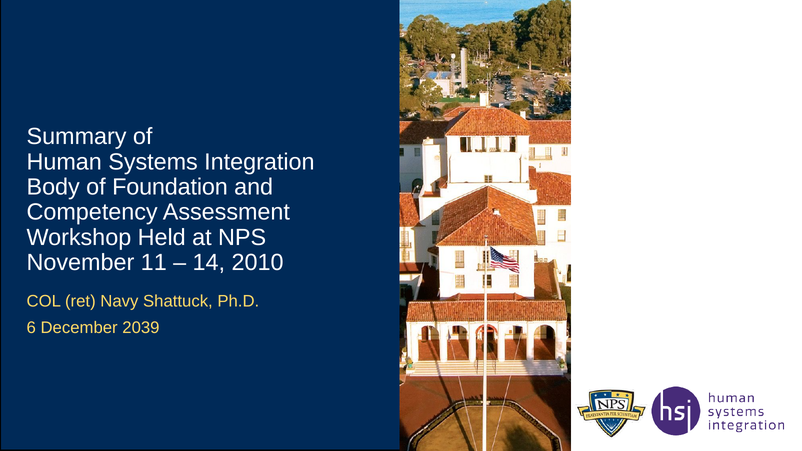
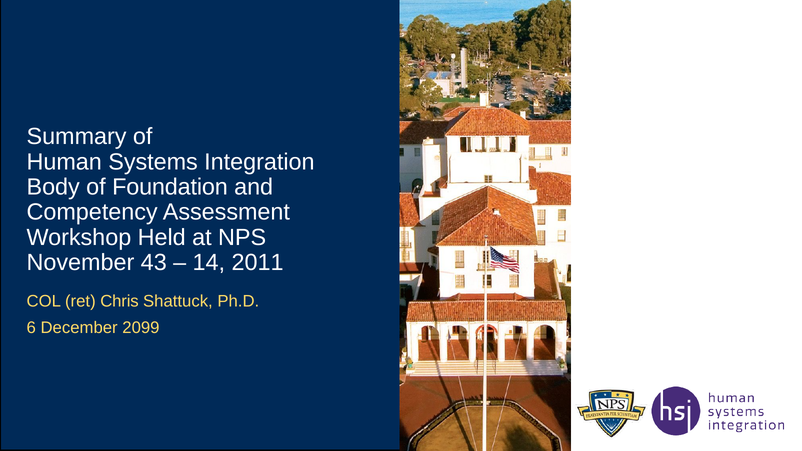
11: 11 -> 43 (154, 263)
2010: 2010 -> 2011 (258, 263)
Navy: Navy -> Chris (119, 301)
2039: 2039 -> 2099 (141, 328)
